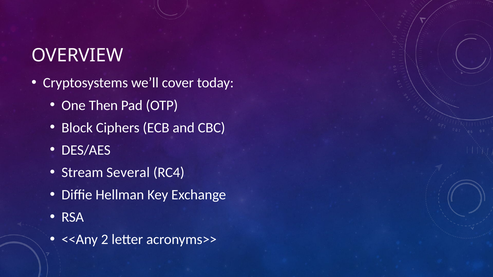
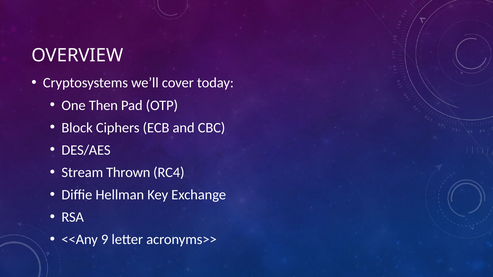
Several: Several -> Thrown (128, 173)
2: 2 -> 9 (105, 240)
